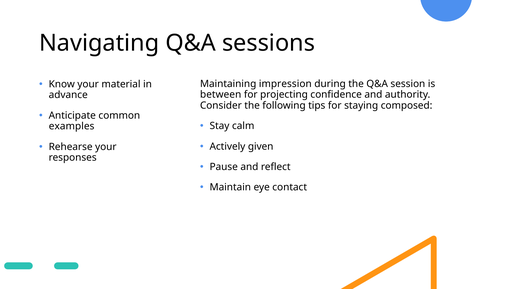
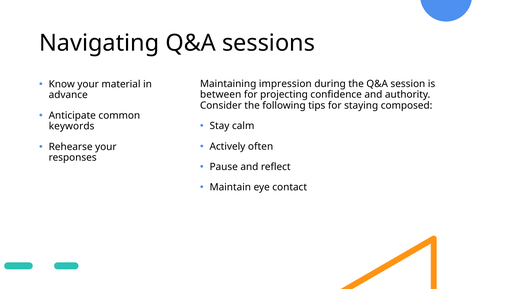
examples: examples -> keywords (72, 126)
given: given -> often (261, 146)
